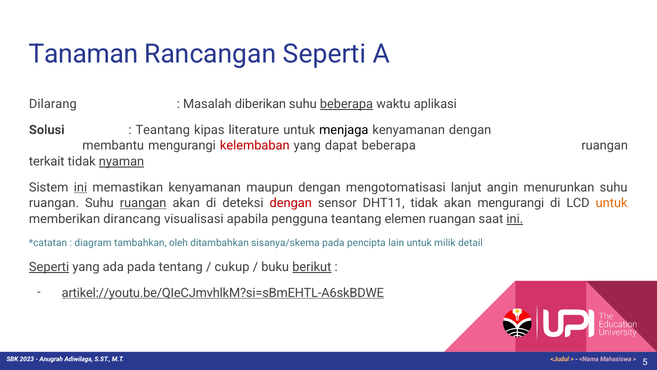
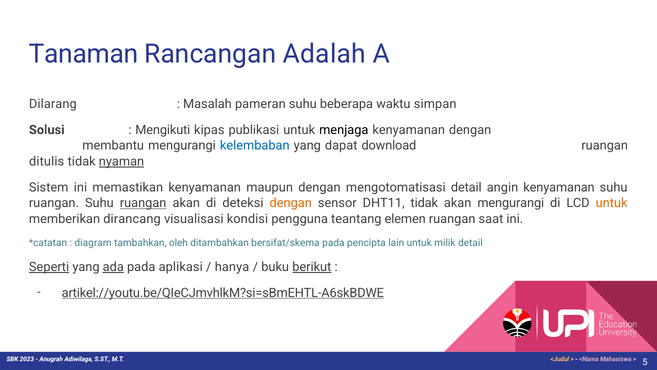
Rancangan Seperti: Seperti -> Adalah (324, 54)
diberikan: diberikan -> pameran (260, 104)
beberapa underline: present -> none (346, 104)
aplikasi: aplikasi -> simpan (435, 104)
Teantang: Teantang -> Mengikuti (163, 130)
literature: literature -> publikasi (254, 130)
kelembaban colour: red -> blue (255, 146)
dapat beberapa: beberapa -> download (389, 146)
terkait: terkait -> ditulis (47, 161)
ini underline: present -> none (80, 187)
mengotomatisasi lanjut: lanjut -> detail (466, 187)
angin menurunkan: menurunkan -> kenyamanan (559, 187)
dengan colour: red -> orange (291, 203)
apabila: apabila -> kondisi (247, 219)
ini underline: present -> none (515, 219)
sisanya/skema: sisanya/skema -> bersifat/skema (285, 243)
ada underline: none -> present (113, 267)
tentang: tentang -> aplikasi (181, 267)
cukup: cukup -> hanya (232, 267)
